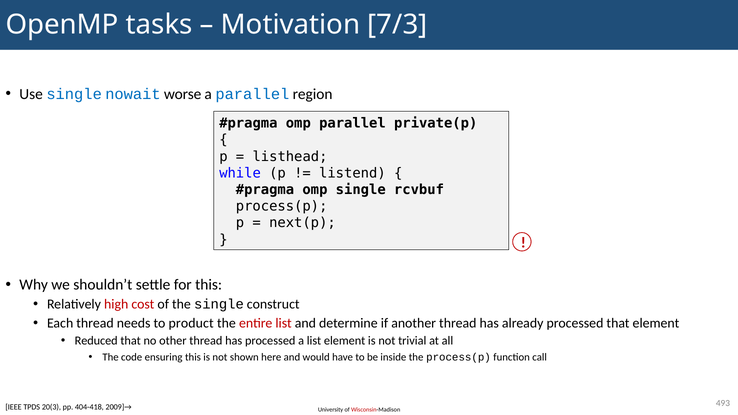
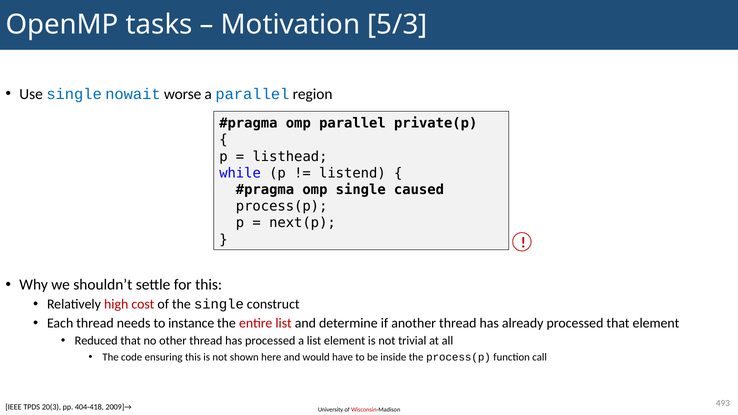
7/3: 7/3 -> 5/3 (397, 25)
rcvbuf: rcvbuf -> caused (419, 190)
product: product -> instance (191, 323)
